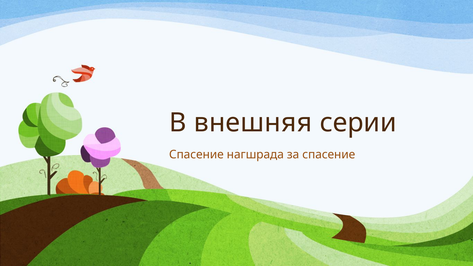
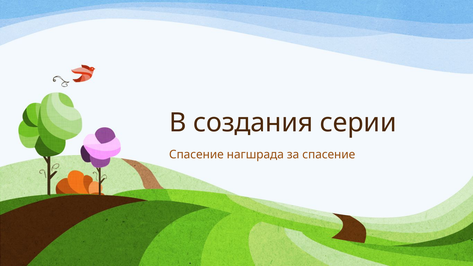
внешняя: внешняя -> создания (253, 123)
